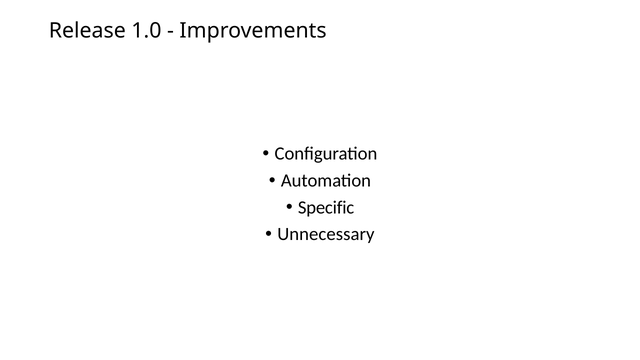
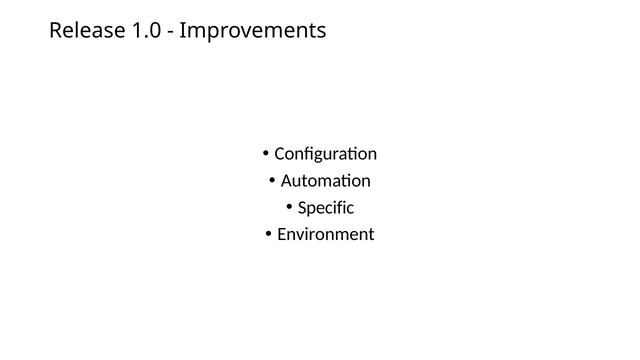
Unnecessary: Unnecessary -> Environment (326, 234)
